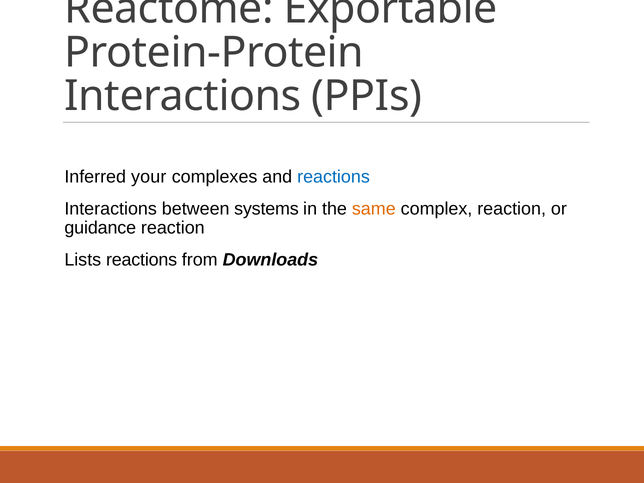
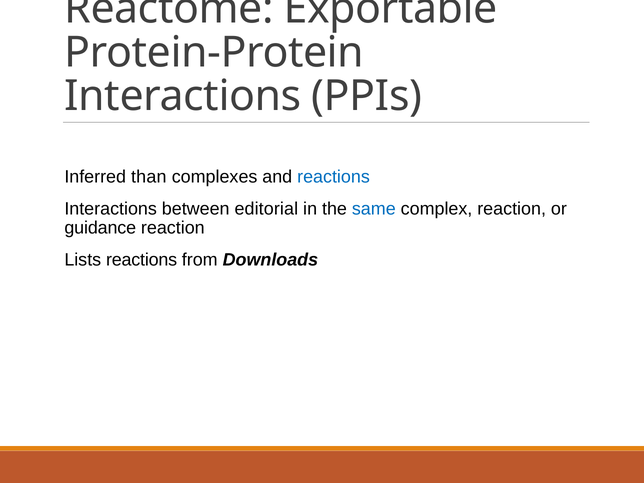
your: your -> than (149, 177)
systems: systems -> editorial (266, 209)
same colour: orange -> blue (374, 209)
